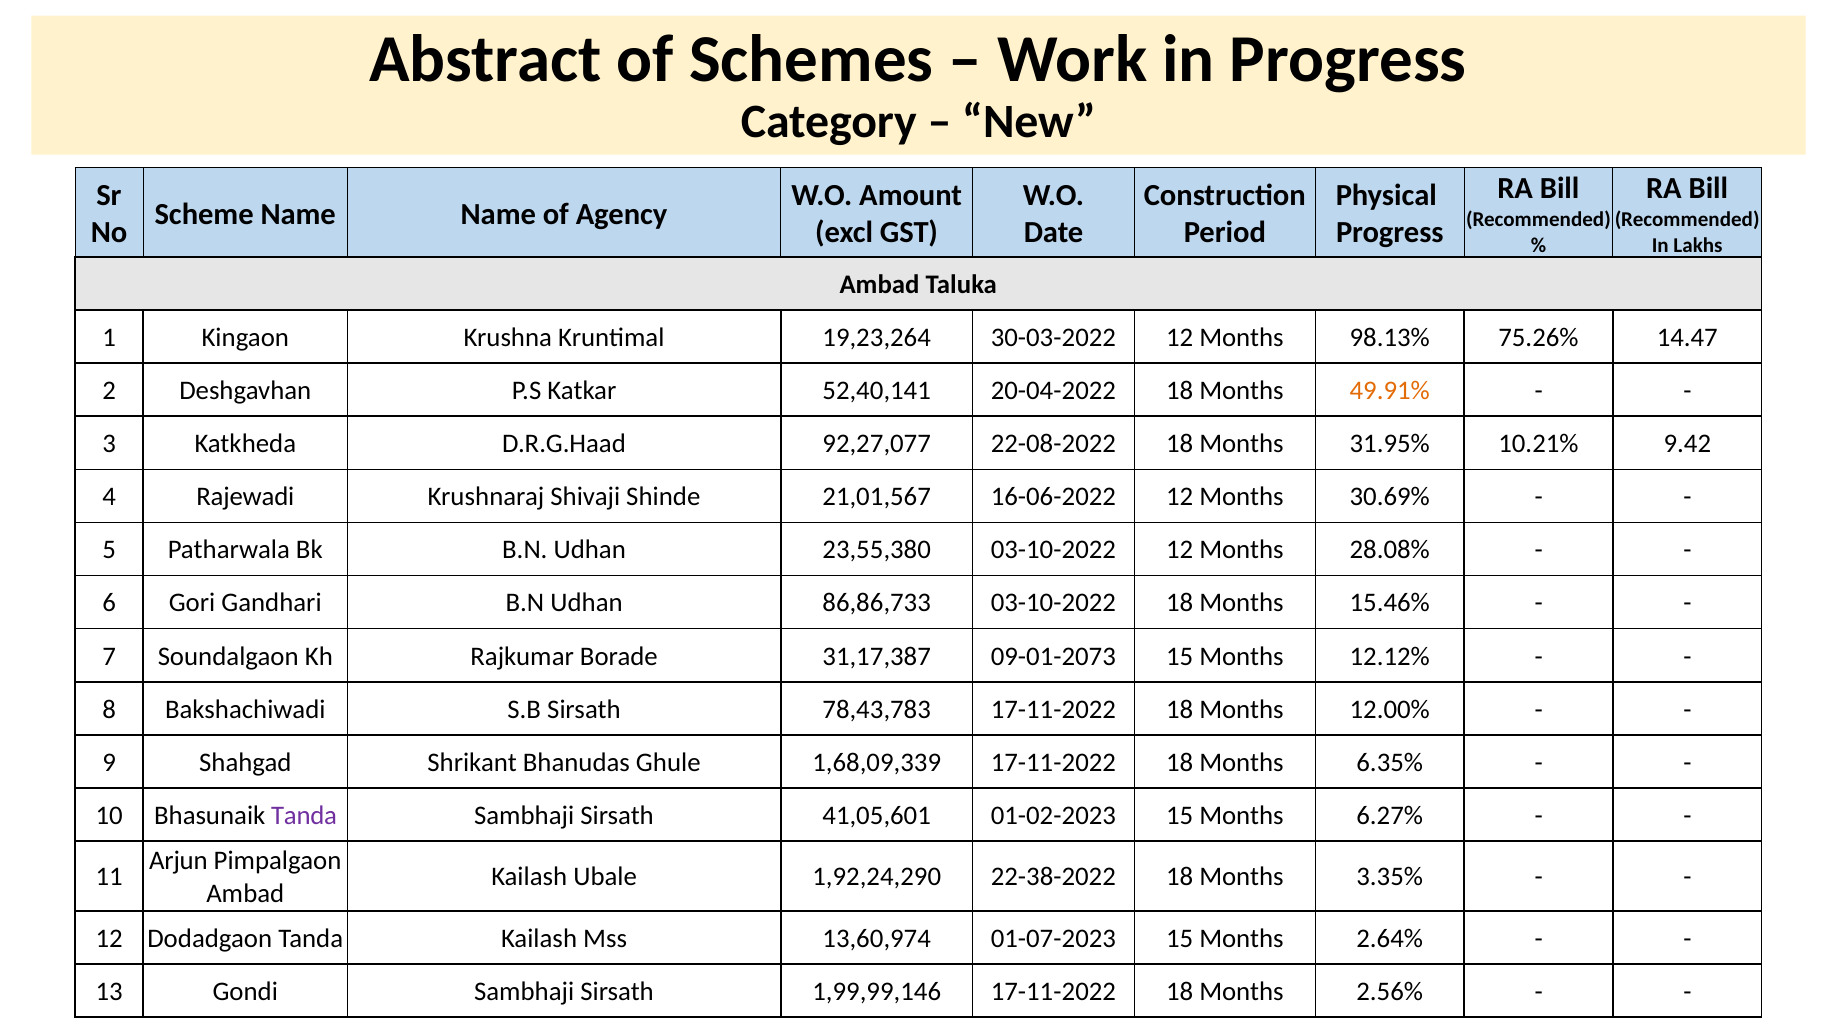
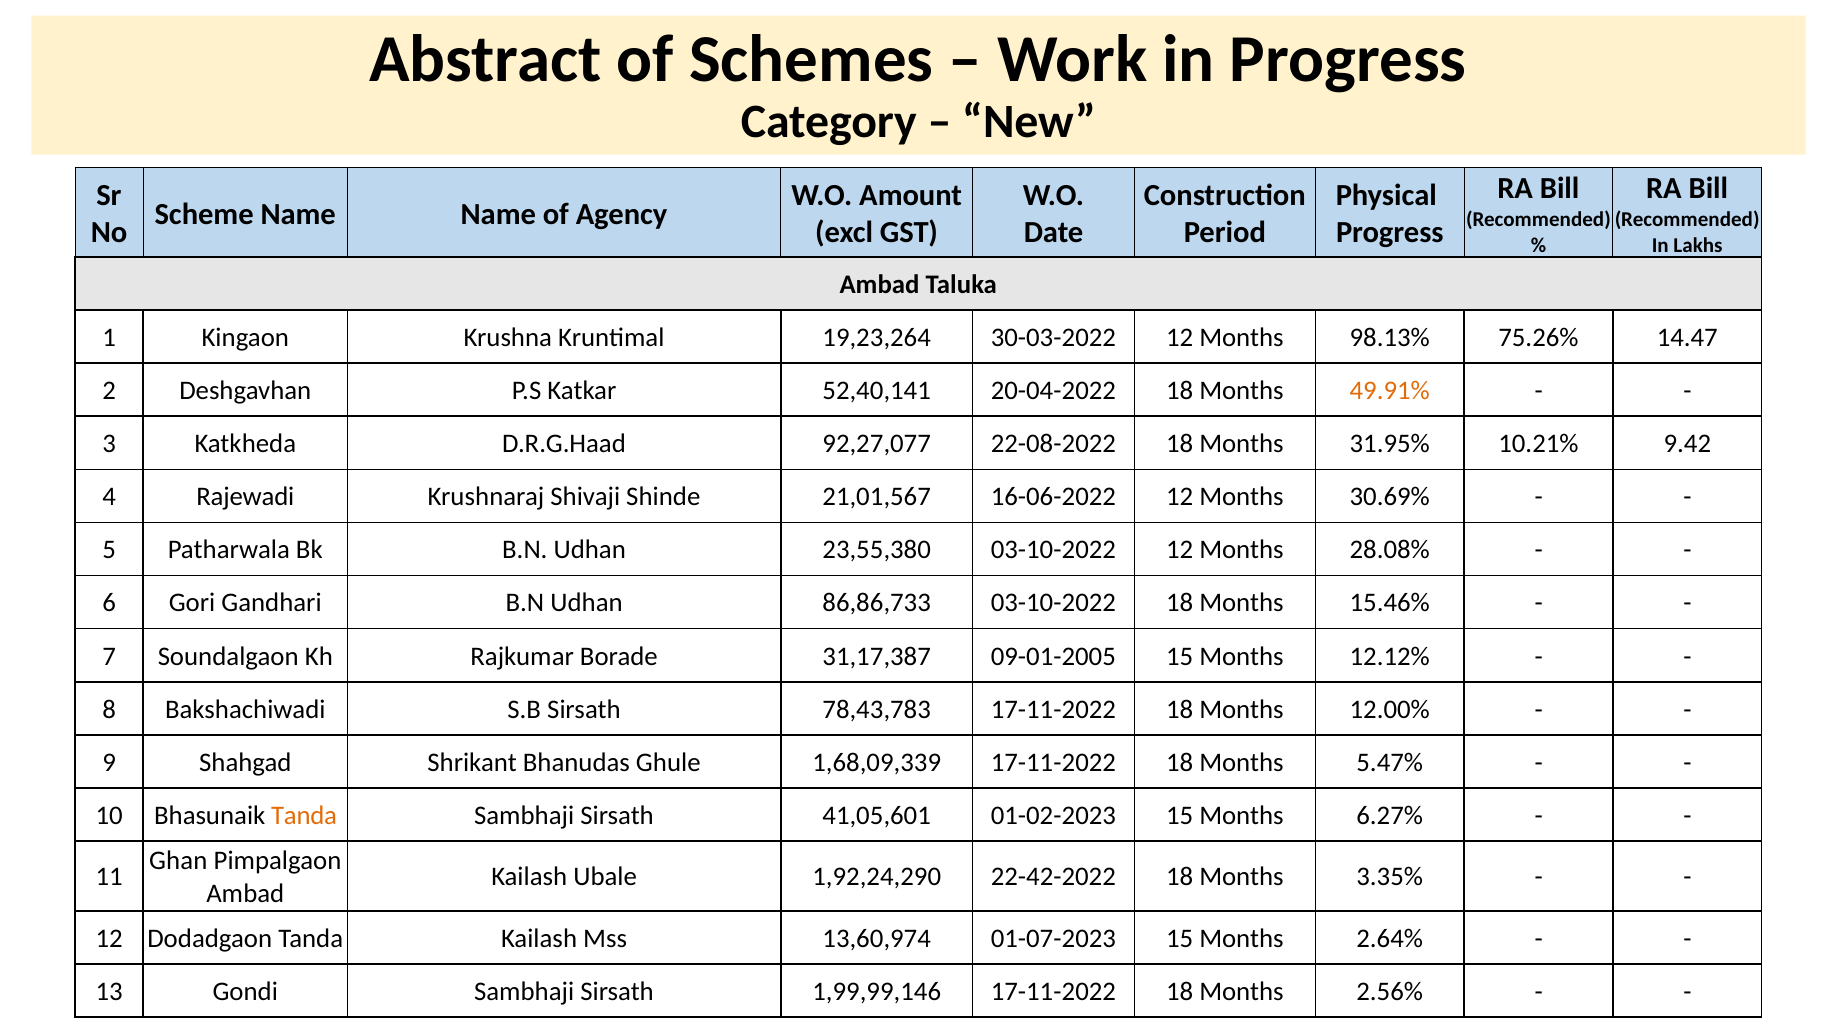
09-01-2073: 09-01-2073 -> 09-01-2005 (1053, 656)
6.35%: 6.35% -> 5.47% (1390, 763)
Tanda colour: purple -> orange (304, 816)
Arjun: Arjun -> Ghan (178, 861)
22-38-2022: 22-38-2022 -> 22-42-2022 (1053, 877)
